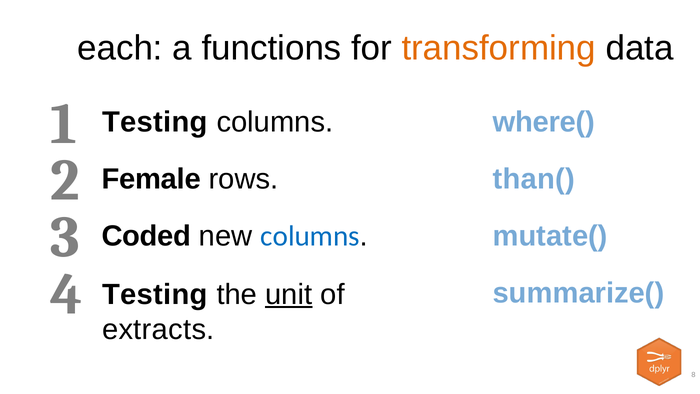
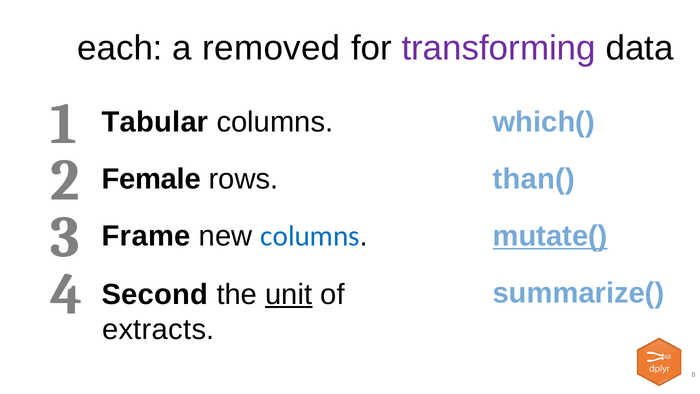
functions: functions -> removed (271, 48)
transforming colour: orange -> purple (499, 48)
1 Testing: Testing -> Tabular (155, 122)
where(: where( -> which( (544, 122)
Coded: Coded -> Frame (146, 236)
mutate( underline: none -> present (550, 236)
4 Testing: Testing -> Second (155, 294)
